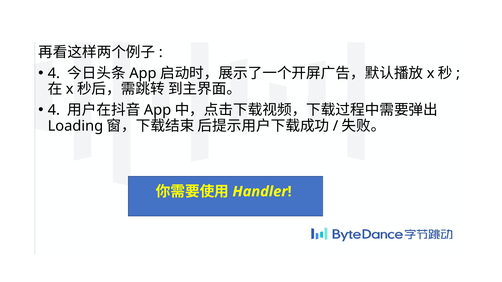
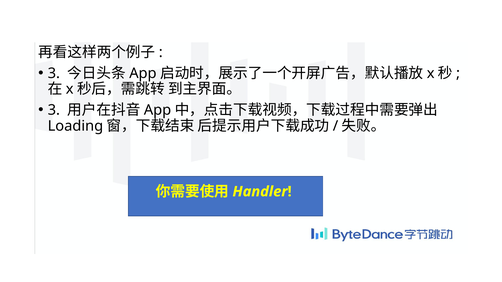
4: 4 -> 3 (54, 73)
4: 4 -> 3 (54, 110)
